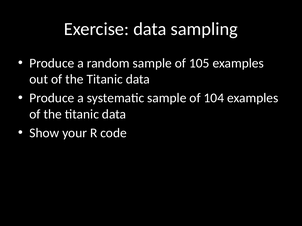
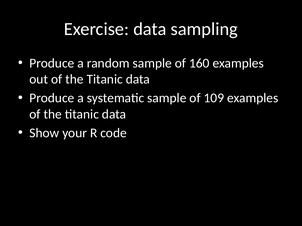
105: 105 -> 160 (199, 63)
104: 104 -> 109 (214, 98)
